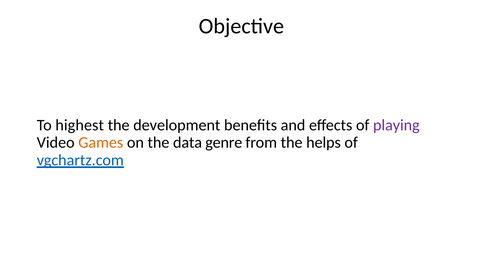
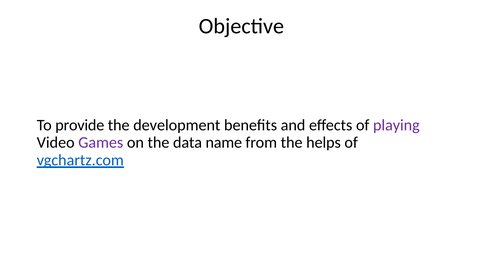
highest: highest -> provide (80, 125)
Games colour: orange -> purple (101, 142)
genre: genre -> name (224, 142)
